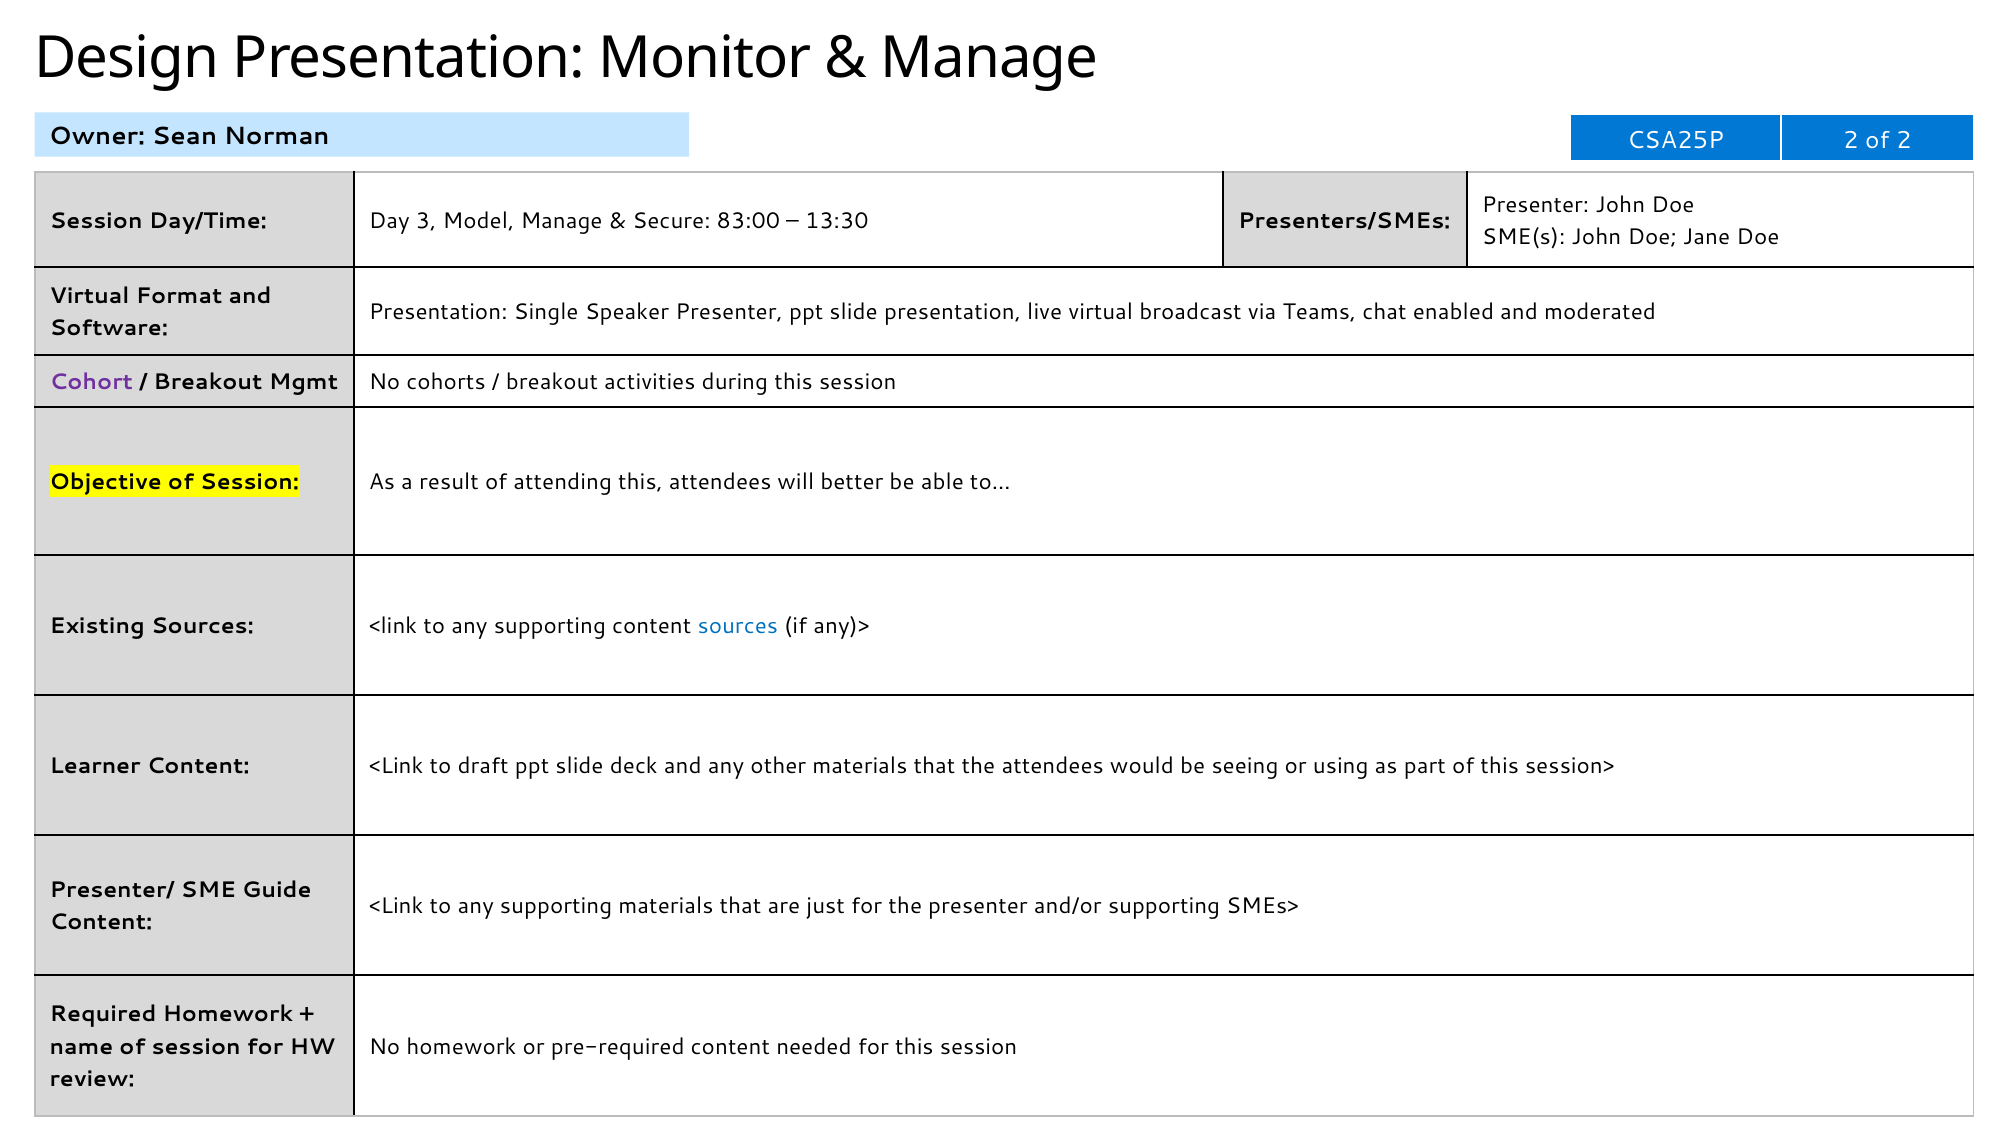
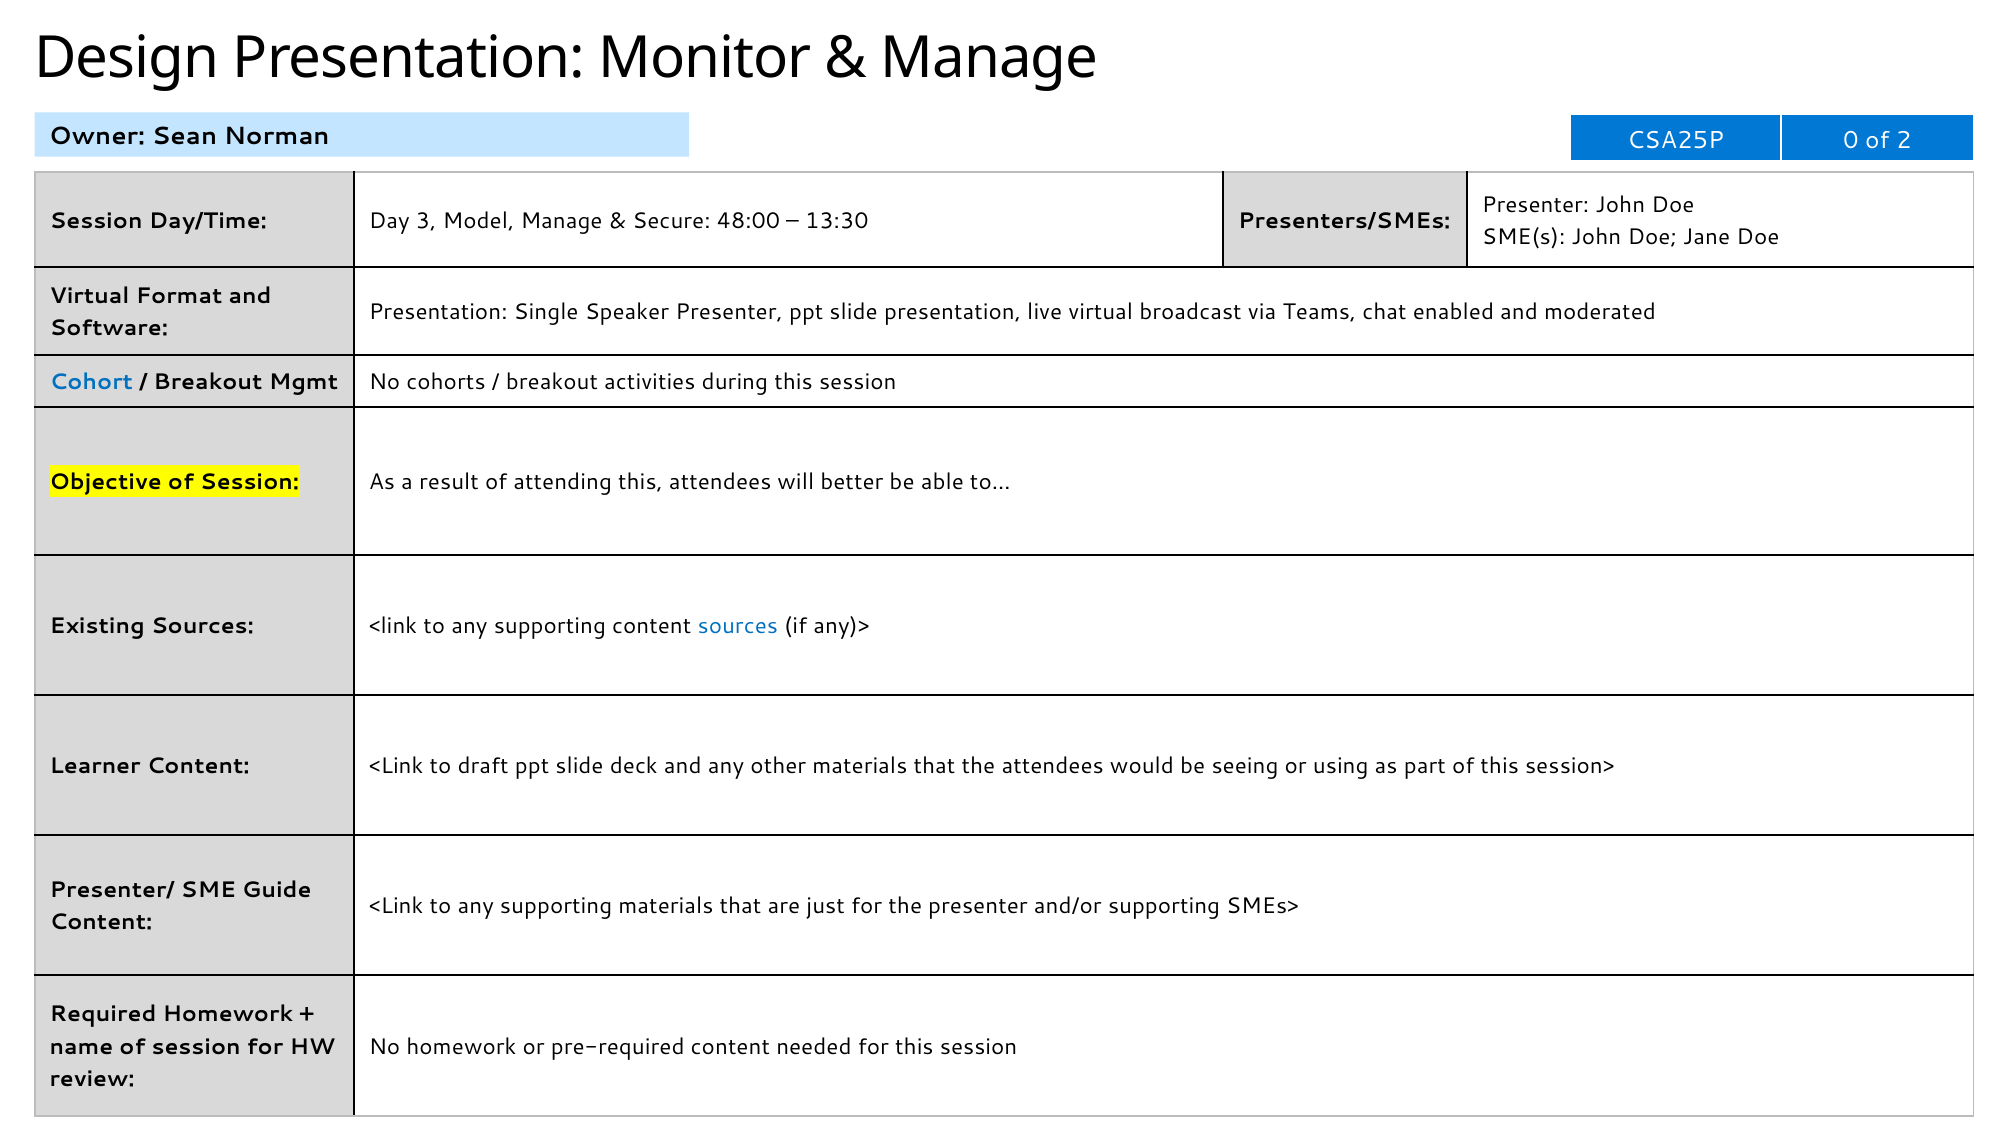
CSA25P 2: 2 -> 0 (1851, 140)
83:00: 83:00 -> 48:00 (748, 221)
Cohort colour: purple -> blue (91, 382)
